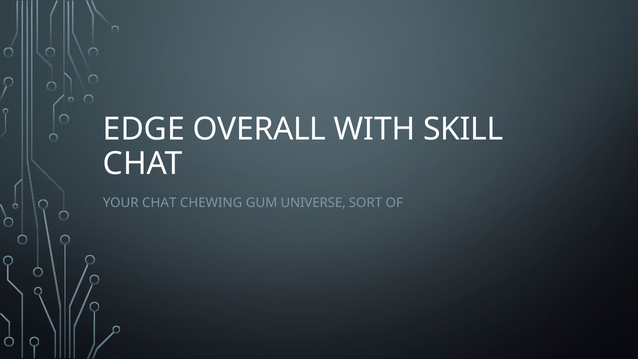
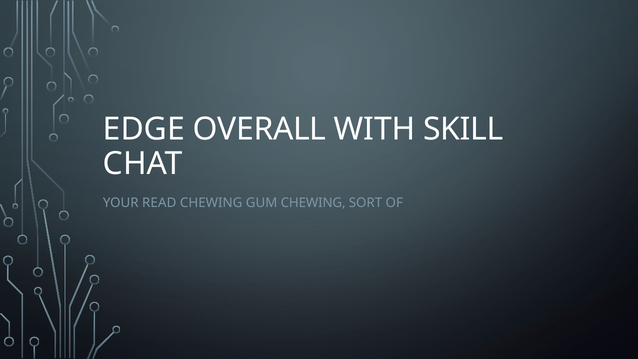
YOUR CHAT: CHAT -> READ (159, 203)
GUM UNIVERSE: UNIVERSE -> CHEWING (313, 203)
